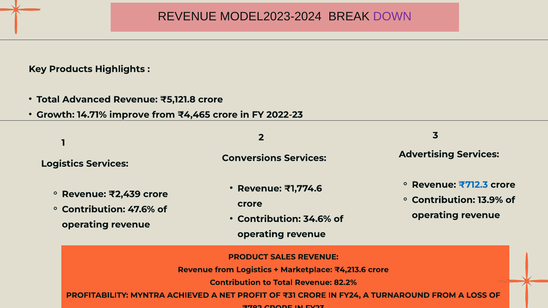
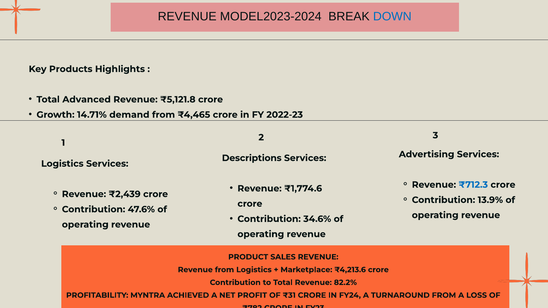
DOWN colour: purple -> blue (392, 16)
improve: improve -> demand (129, 115)
Conversions: Conversions -> Descriptions (252, 158)
